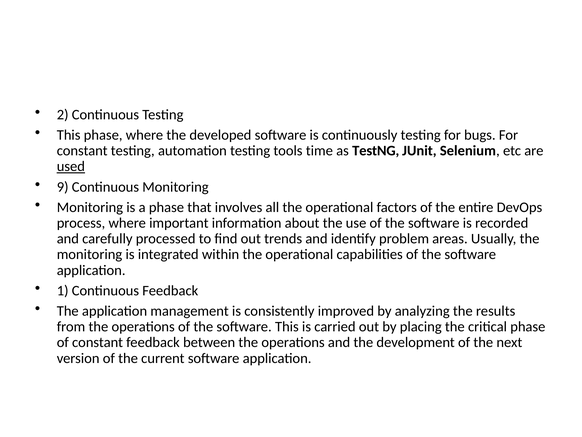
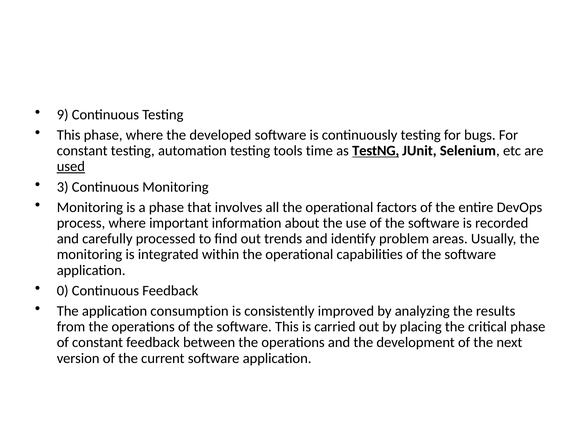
2: 2 -> 9 (63, 115)
TestNG underline: none -> present (376, 151)
9: 9 -> 3 (63, 187)
1: 1 -> 0 (63, 290)
management: management -> consumption (190, 311)
